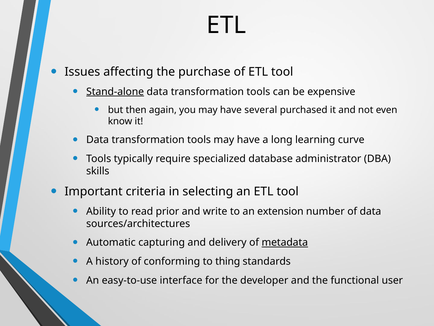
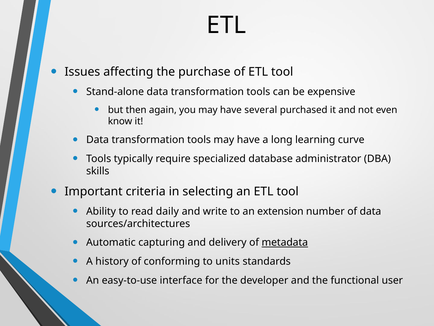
Stand-alone underline: present -> none (115, 91)
prior: prior -> daily (167, 211)
thing: thing -> units (228, 261)
